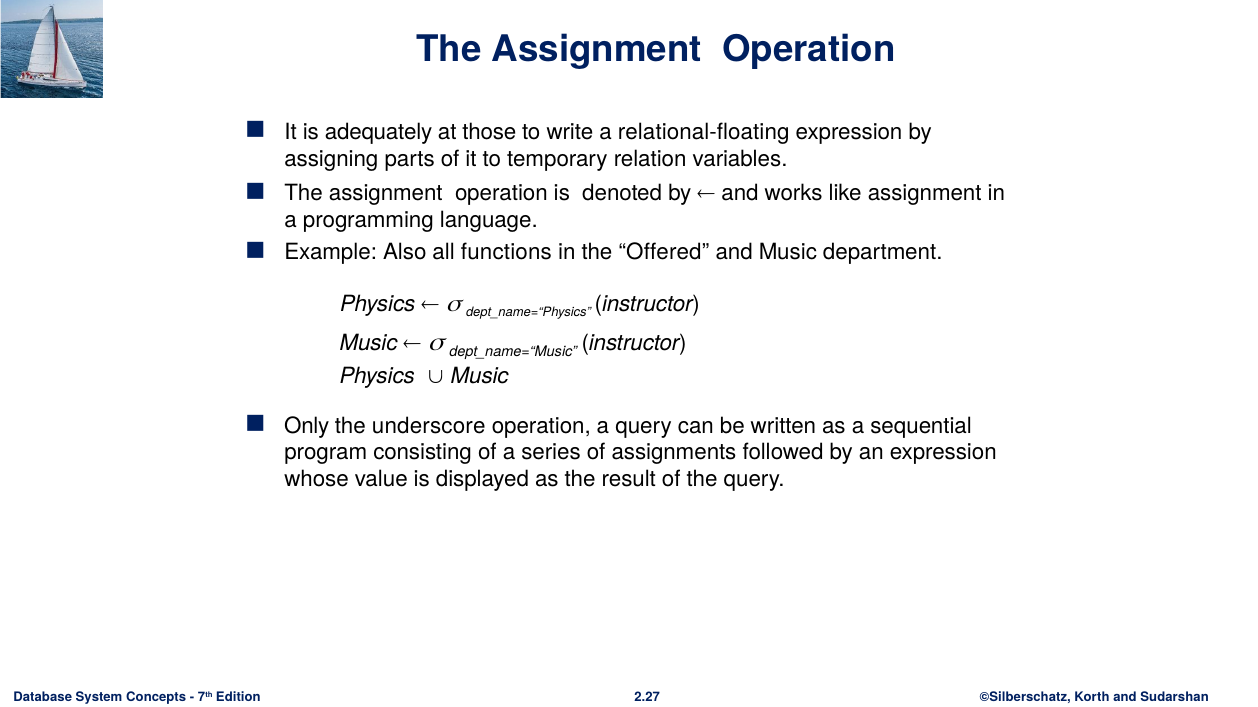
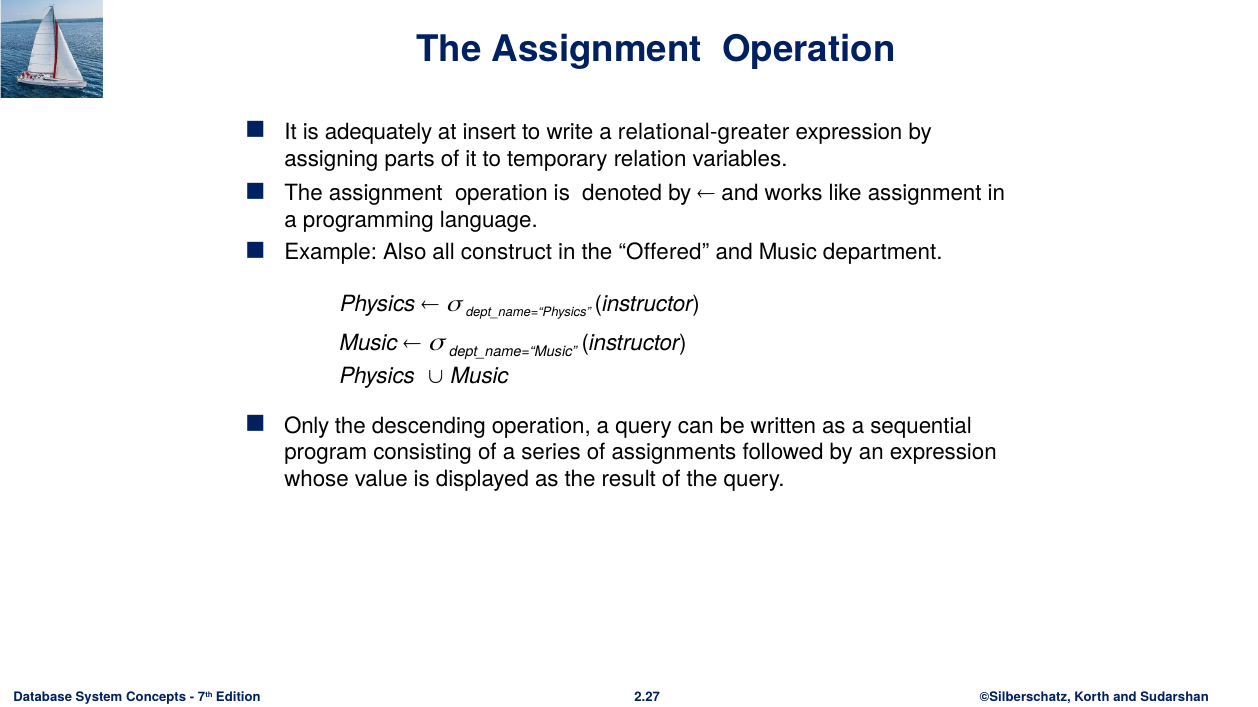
those: those -> insert (489, 132)
relational-floating: relational-floating -> relational-greater (704, 132)
functions: functions -> construct (506, 252)
underscore: underscore -> descending (429, 426)
